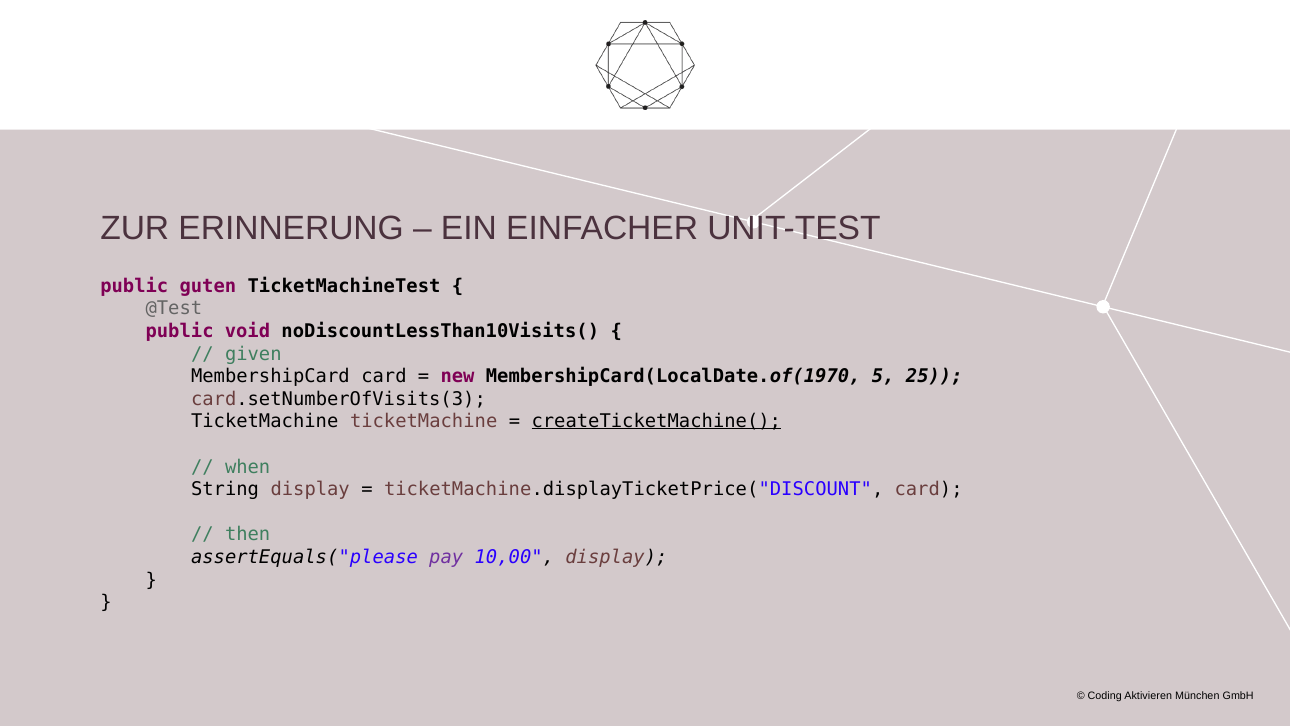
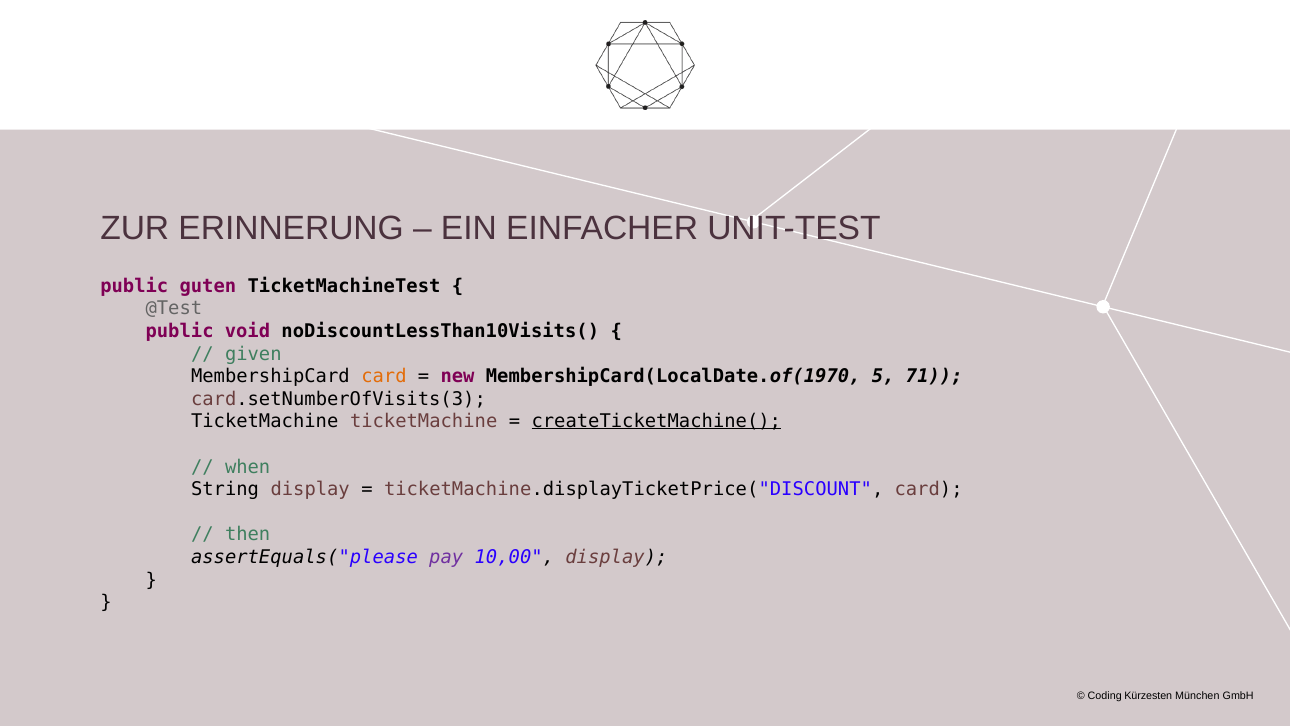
card colour: black -> orange (384, 376)
25: 25 -> 71 (934, 376)
Aktivieren: Aktivieren -> Kürzesten (1148, 695)
